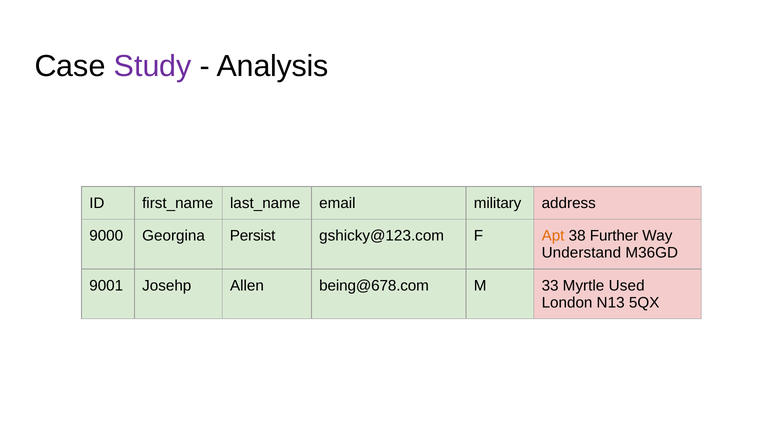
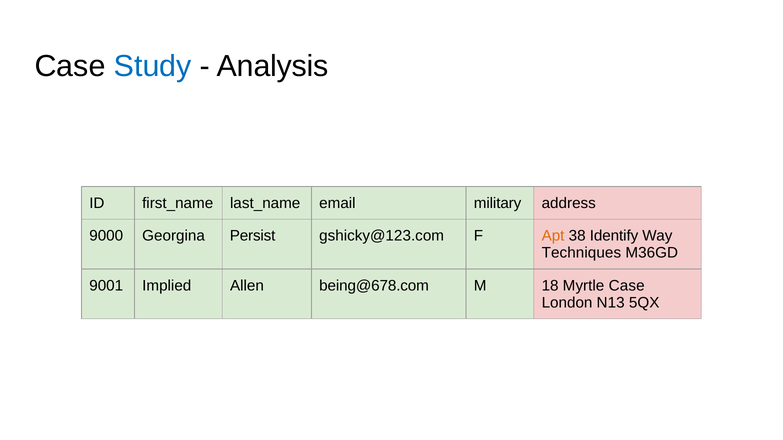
Study colour: purple -> blue (153, 66)
Further: Further -> Identify (614, 236)
Understand: Understand -> Techniques (581, 253)
Josehp: Josehp -> Implied (167, 286)
33: 33 -> 18 (550, 286)
Myrtle Used: Used -> Case (627, 286)
